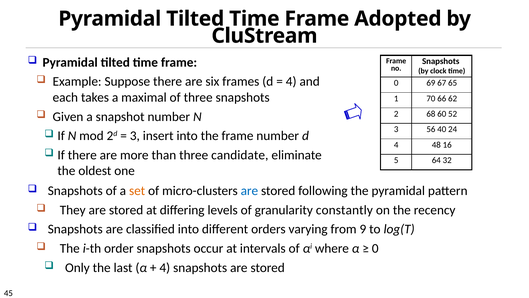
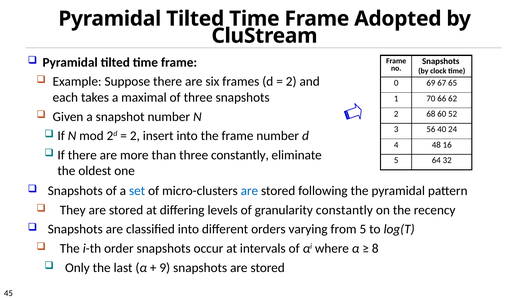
4: 4 -> 2 (291, 81)
3: 3 -> 2 (135, 136)
three candidate: candidate -> constantly (240, 155)
set colour: orange -> blue (137, 191)
from 9: 9 -> 5 (363, 229)
0: 0 -> 8 (375, 248)
4: 4 -> 9 (165, 267)
